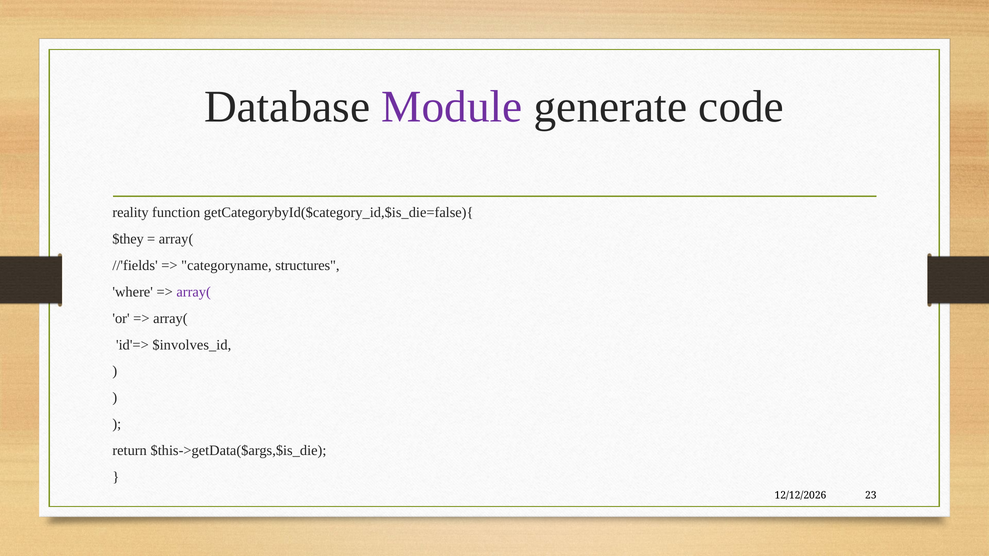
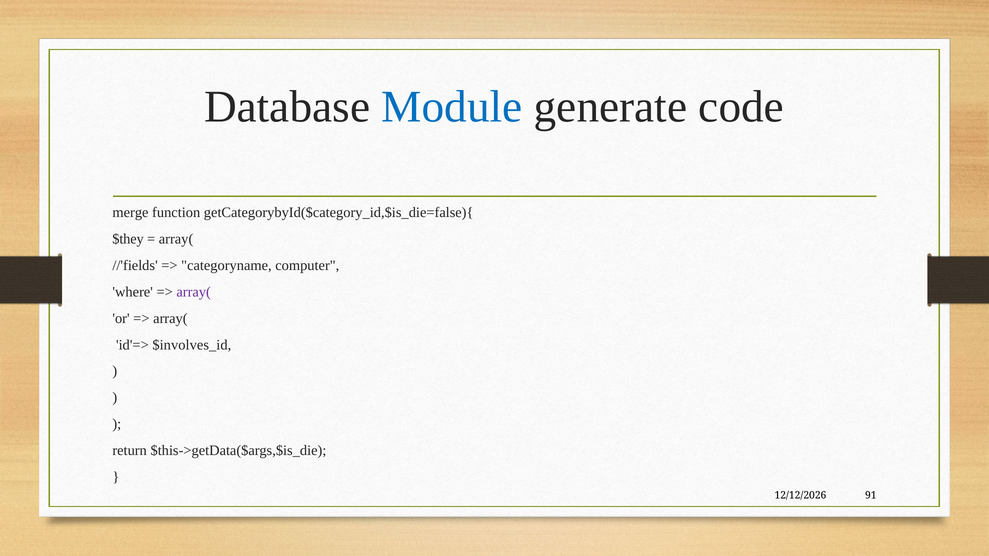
Module colour: purple -> blue (452, 107)
reality: reality -> merge (130, 213)
structures: structures -> computer (307, 266)
23: 23 -> 91 (871, 495)
